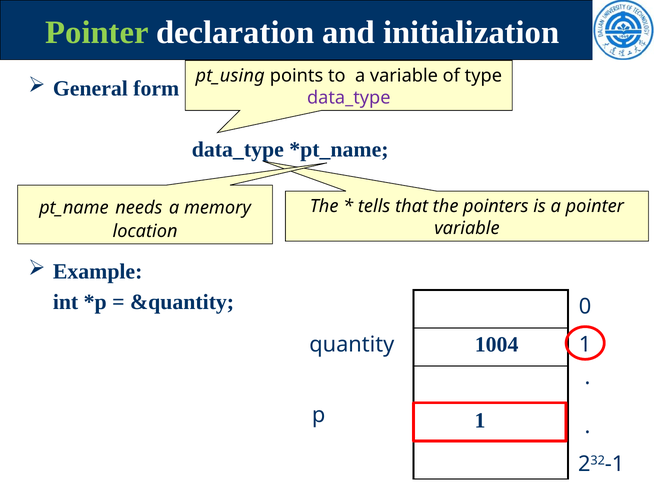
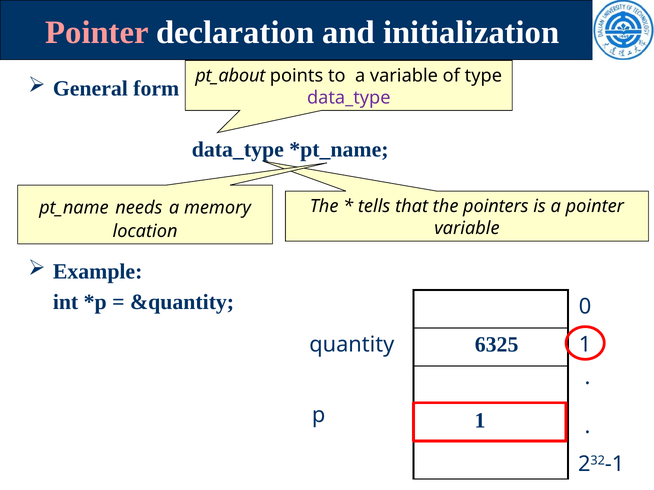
Pointer colour: light green -> pink (97, 32)
pt_using: pt_using -> pt_about (230, 76)
1004: 1004 -> 6325 (497, 345)
